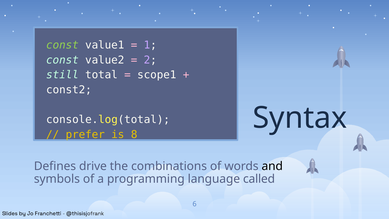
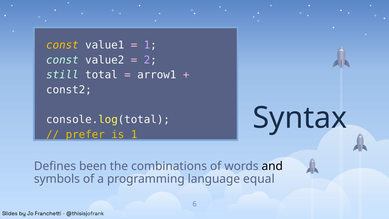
const colour: light green -> yellow (62, 45)
scope1: scope1 -> arrow1 (157, 75)
is 8: 8 -> 1 (134, 134)
drive: drive -> been (93, 166)
called: called -> equal (259, 179)
